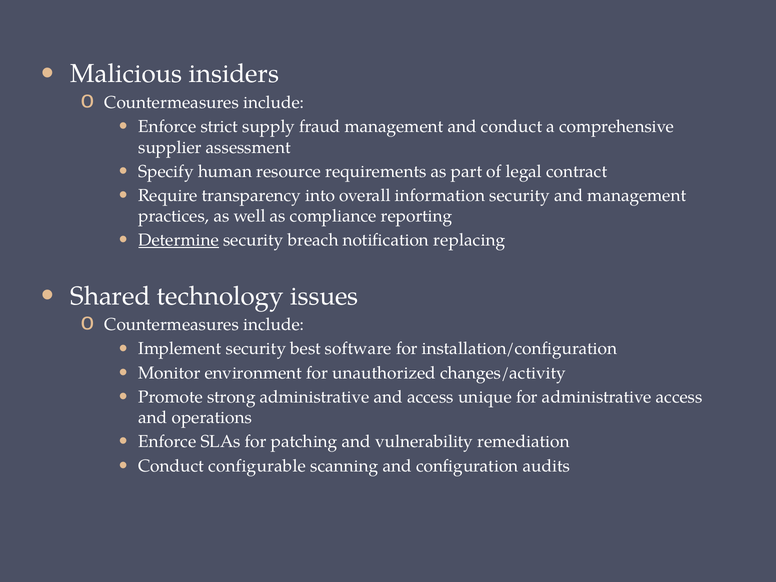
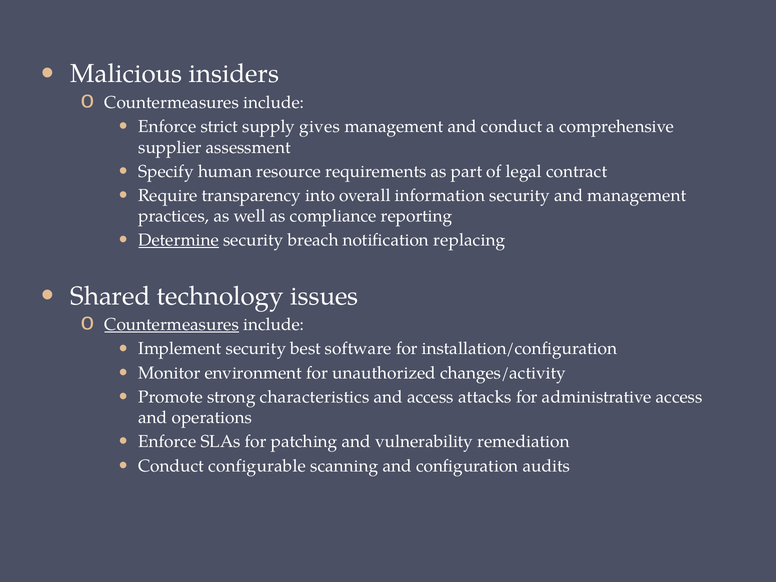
fraud: fraud -> gives (320, 127)
Countermeasures underline: none -> present (172, 325)
strong administrative: administrative -> characteristics (315, 397)
unique: unique -> attacks (485, 397)
